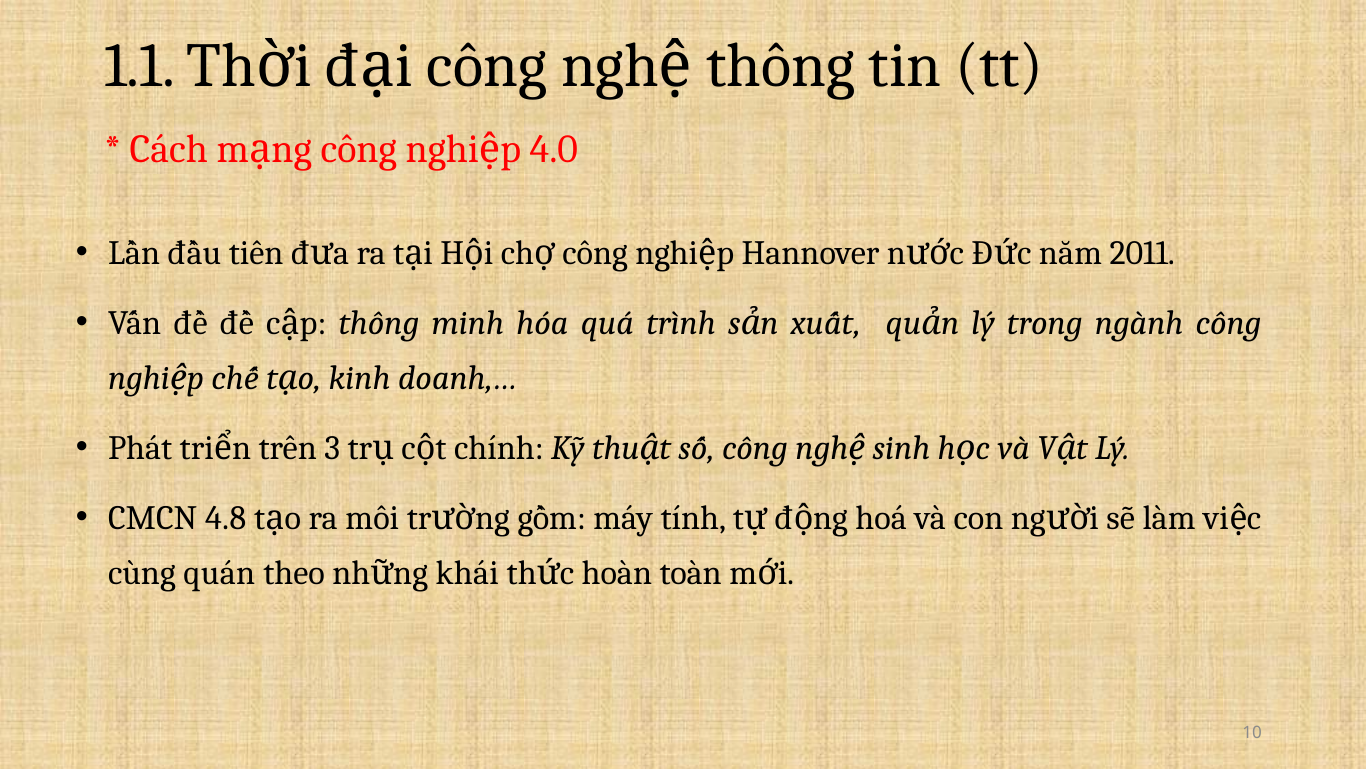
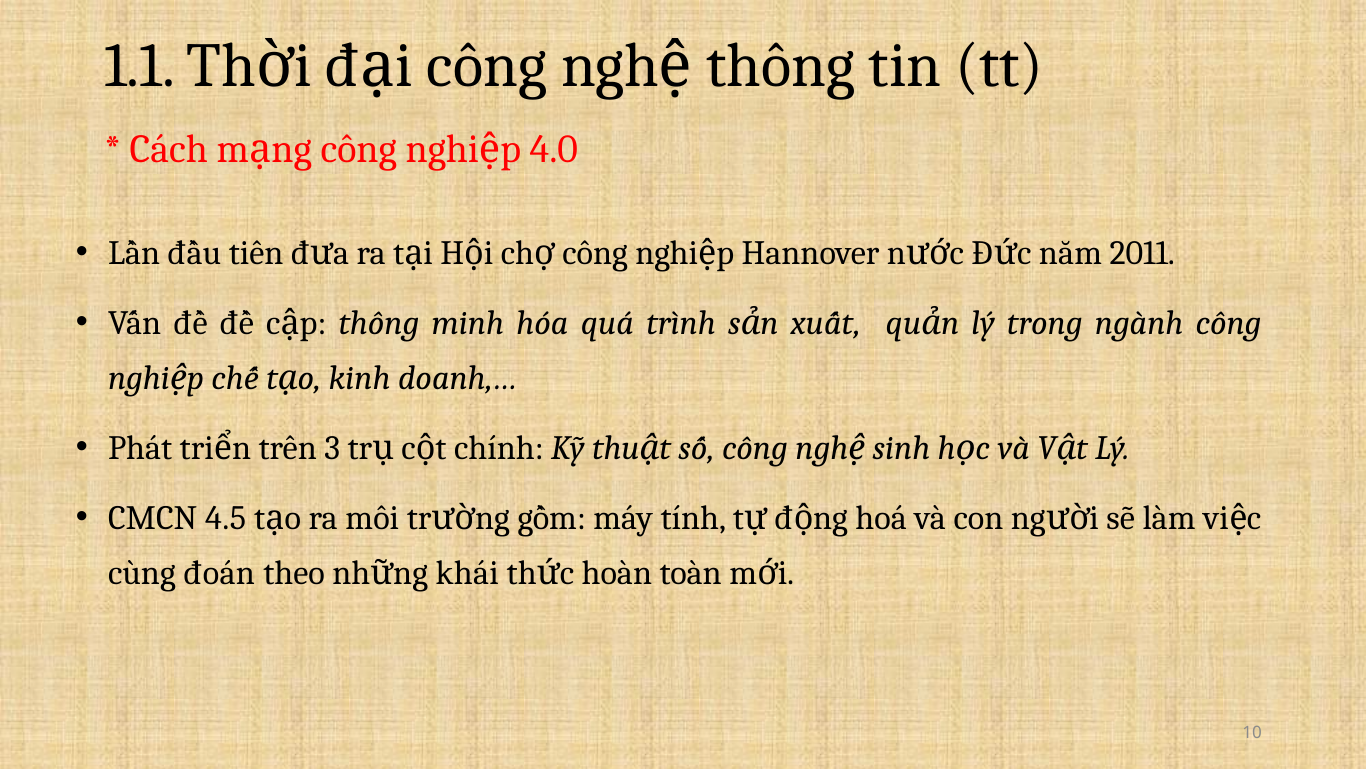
4.8: 4.8 -> 4.5 (226, 518)
quán: quán -> đoán (219, 573)
